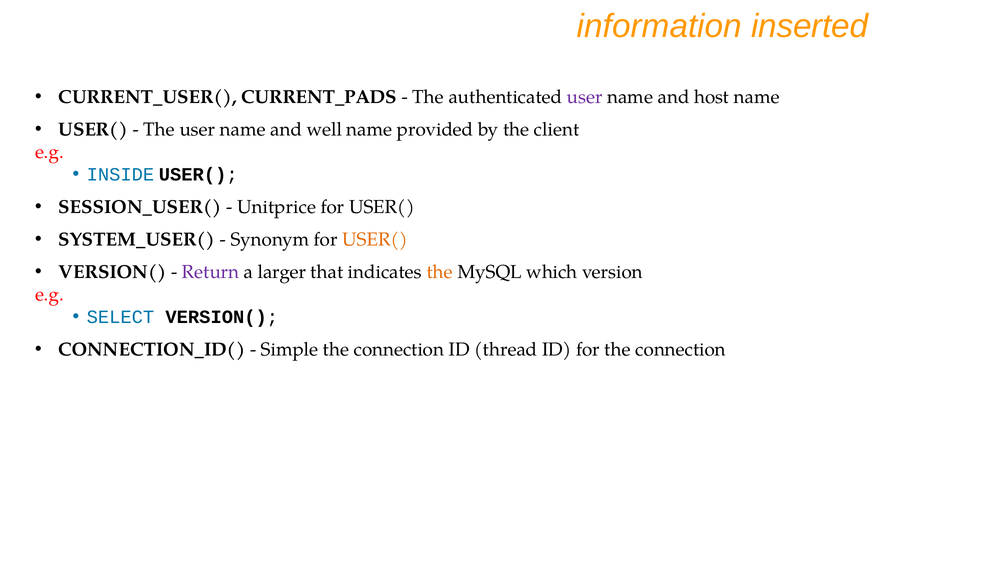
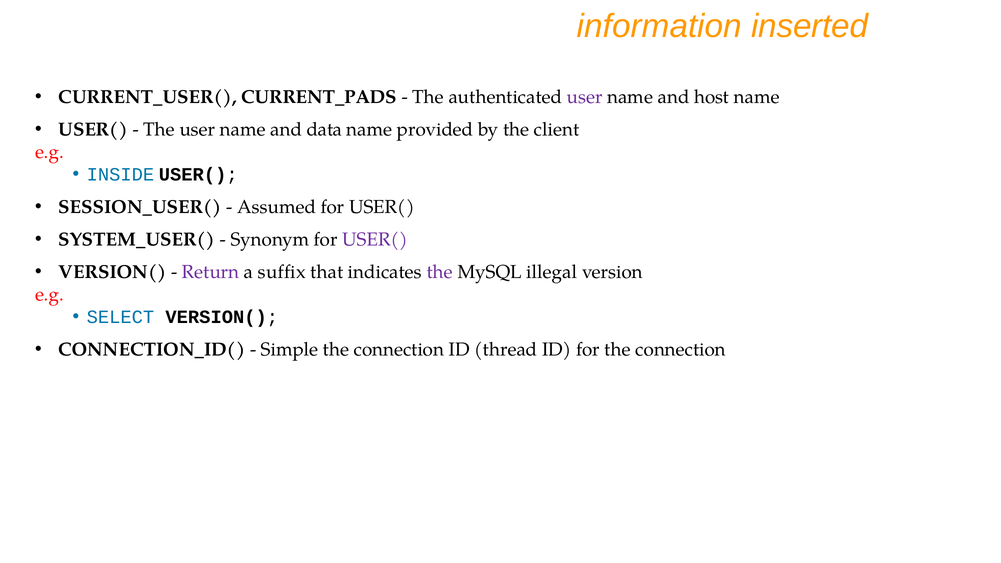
well: well -> data (324, 129)
Unitprice: Unitprice -> Assumed (277, 207)
USER( colour: orange -> purple (375, 240)
larger: larger -> suffix (282, 272)
the colour: orange -> purple (440, 272)
which: which -> illegal (552, 272)
